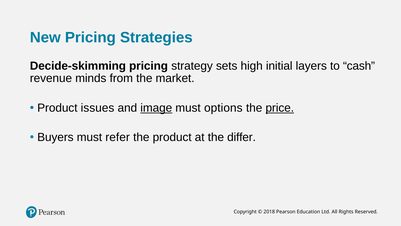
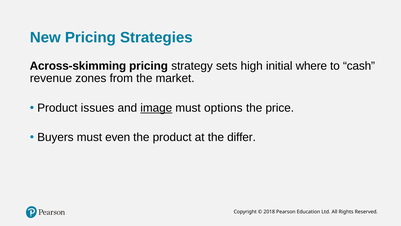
Decide-skimming: Decide-skimming -> Across-skimming (78, 66)
layers: layers -> where (311, 66)
minds: minds -> zones (91, 78)
price underline: present -> none (280, 108)
refer: refer -> even (118, 137)
